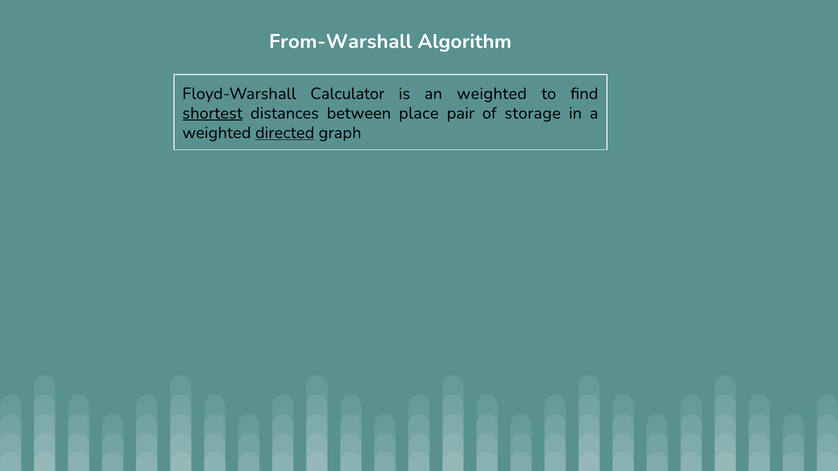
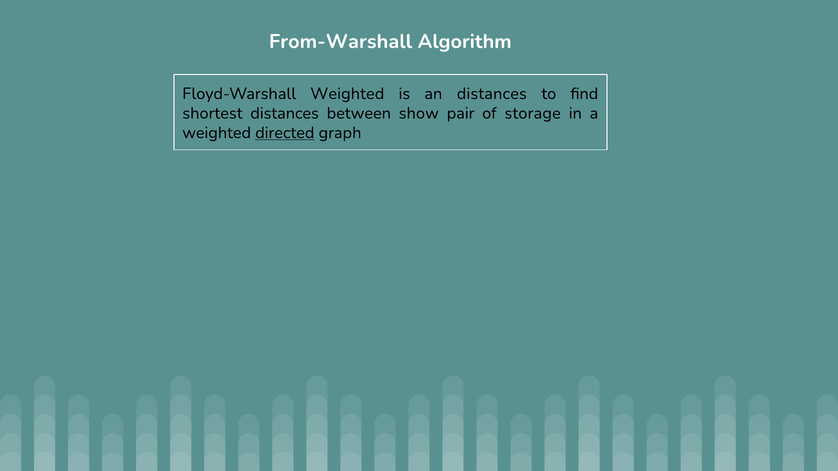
Floyd-Warshall Calculator: Calculator -> Weighted (347, 94)
an weighted: weighted -> distances (492, 94)
shortest underline: present -> none (212, 113)
place: place -> show (419, 113)
